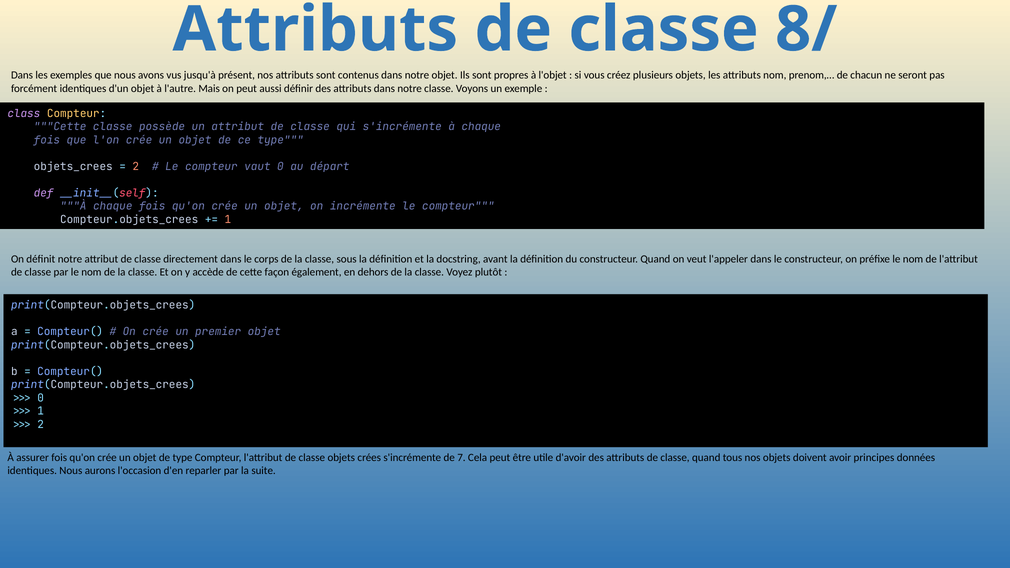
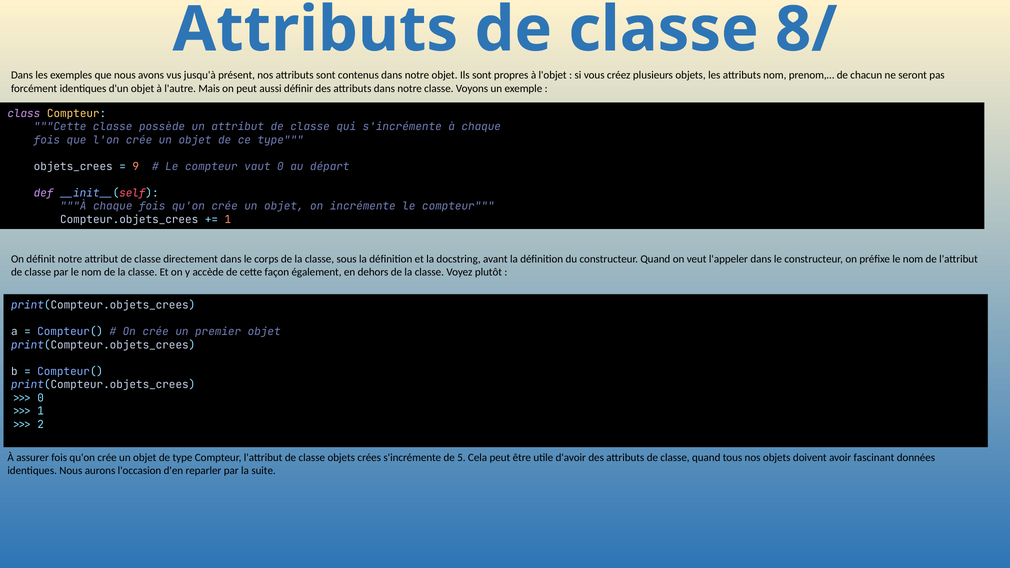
2: 2 -> 9 (136, 167)
7: 7 -> 5 (461, 458)
principes: principes -> fascinant (874, 458)
